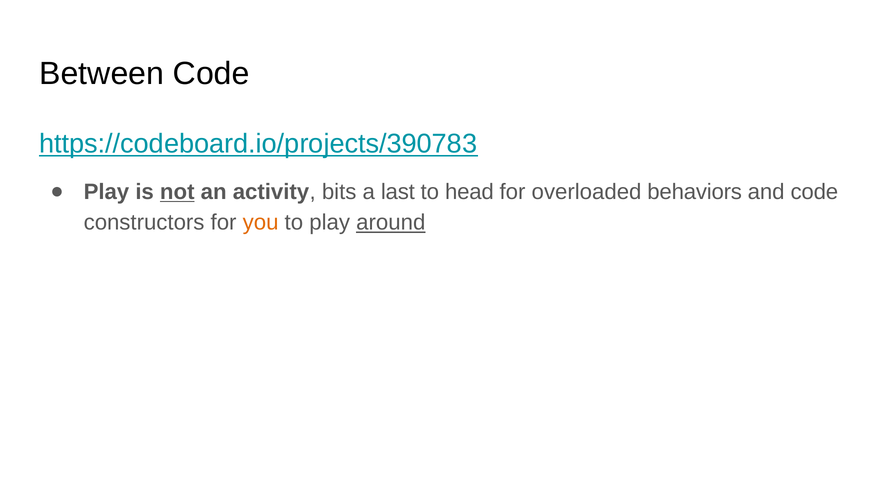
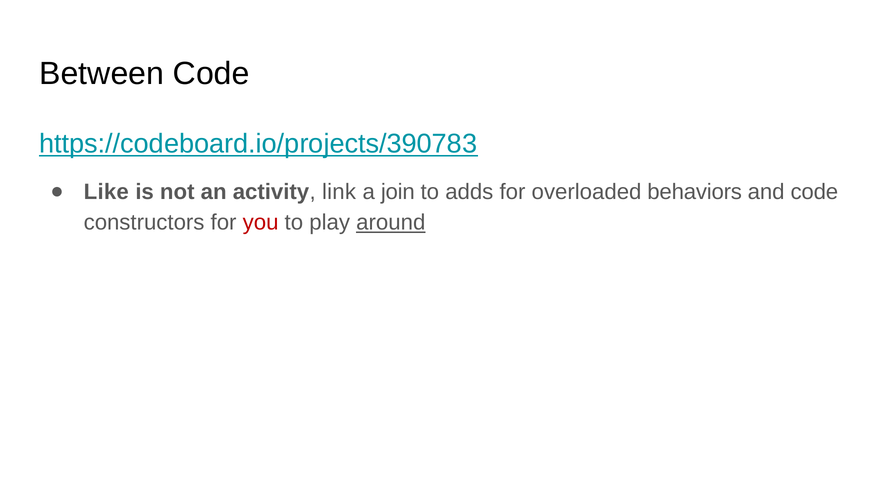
Play: Play -> Like (106, 192)
not underline: present -> none (177, 192)
bits: bits -> link (339, 192)
last: last -> join (398, 192)
head: head -> adds (469, 192)
you colour: orange -> red (261, 223)
